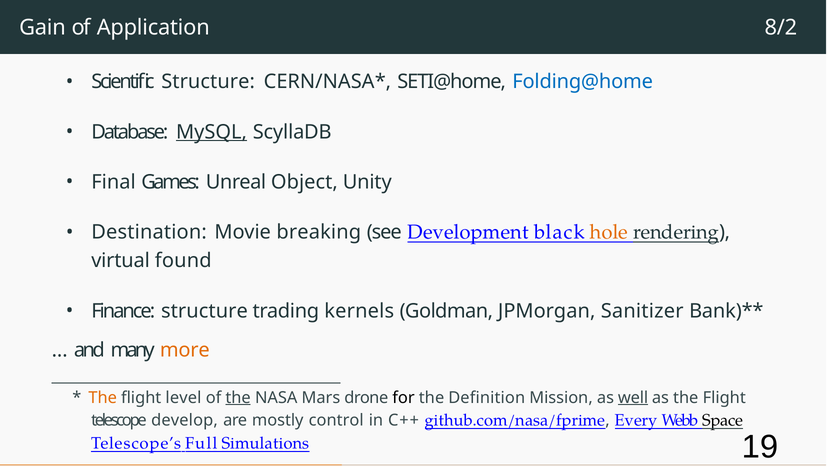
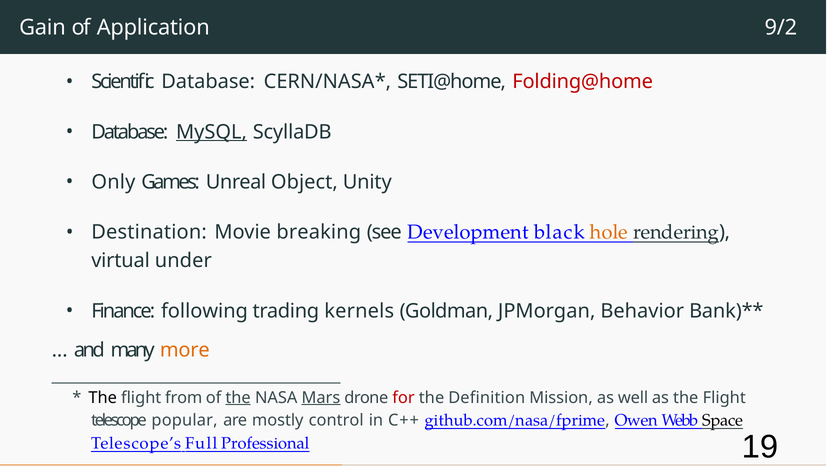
8/2: 8/2 -> 9/2 (781, 27)
Scientific Structure: Structure -> Database (208, 82)
Folding@home colour: blue -> red (583, 82)
Final: Final -> Only (113, 182)
found: found -> under (183, 260)
Finance structure: structure -> following (204, 310)
Sanitizer: Sanitizer -> Behavior (642, 310)
The colour: orange -> black (103, 397)
level: level -> from (184, 397)
Mars underline: none -> present (321, 397)
for colour: black -> red (403, 397)
well underline: present -> none (633, 397)
develop: develop -> popular (185, 420)
Every: Every -> Owen (636, 420)
Simulations: Simulations -> Professional (266, 443)
